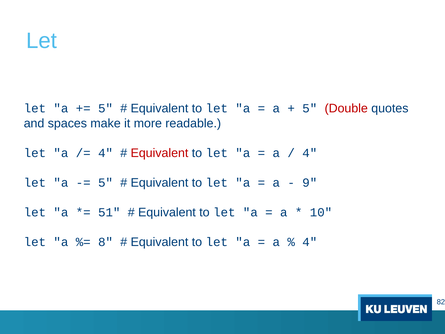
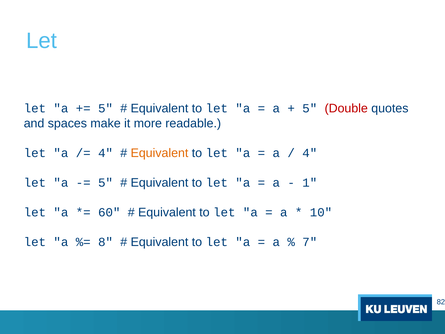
Equivalent colour: red -> orange (159, 153)
9: 9 -> 1 (310, 183)
51: 51 -> 60 (109, 212)
4: 4 -> 7 (310, 242)
